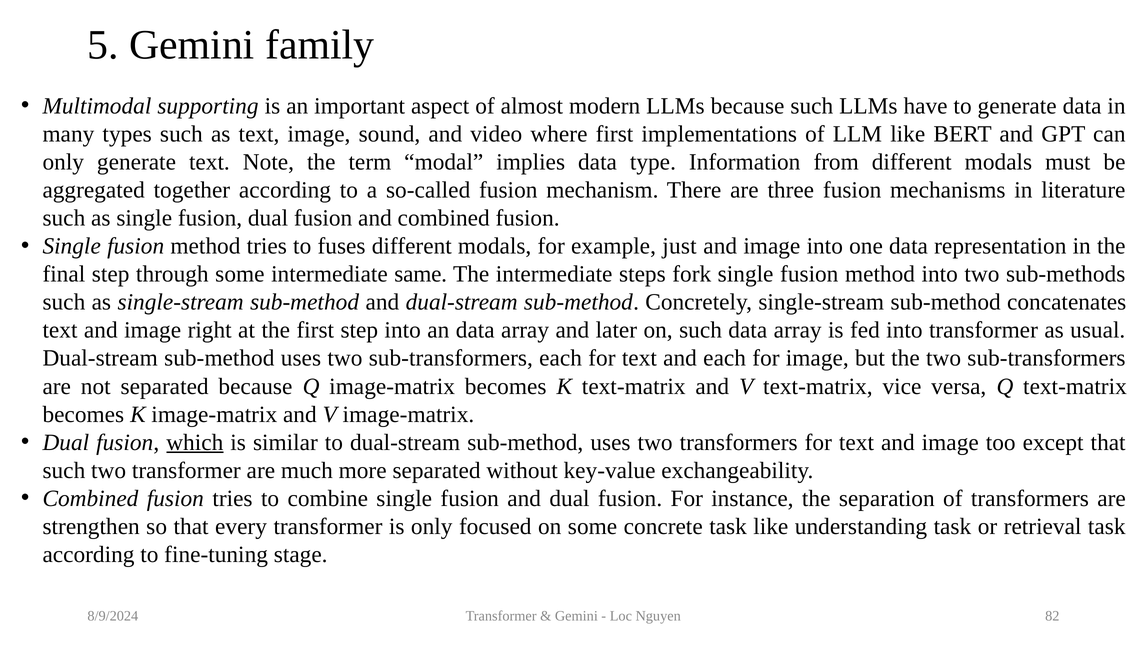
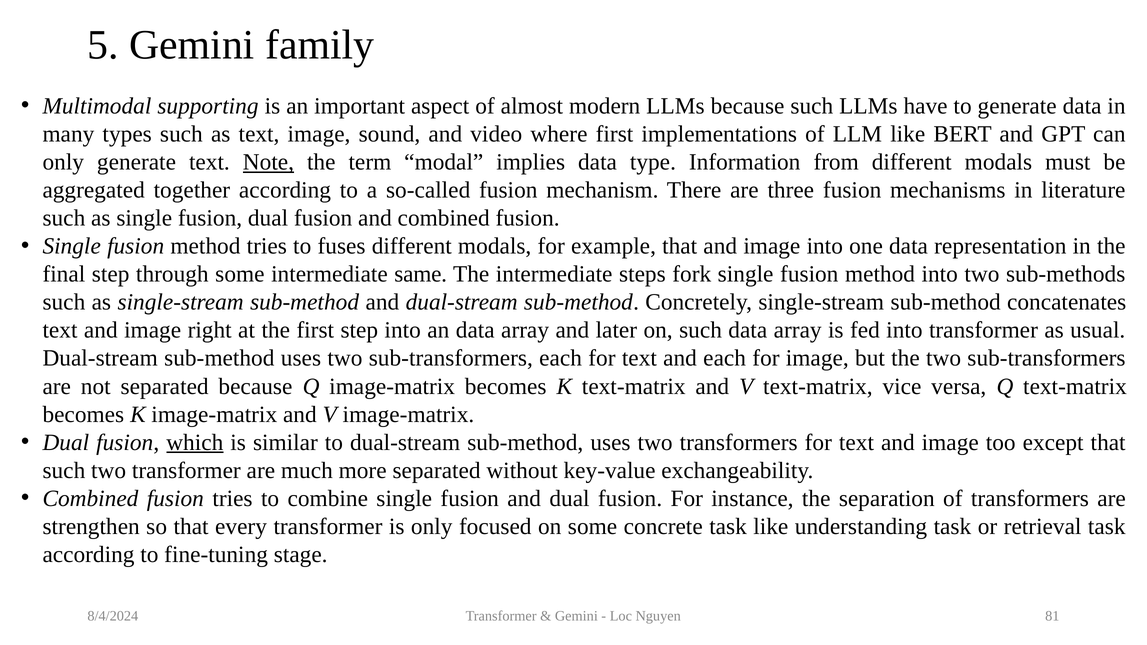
Note underline: none -> present (268, 162)
example just: just -> that (680, 246)
8/9/2024: 8/9/2024 -> 8/4/2024 (113, 616)
82: 82 -> 81 (1052, 616)
